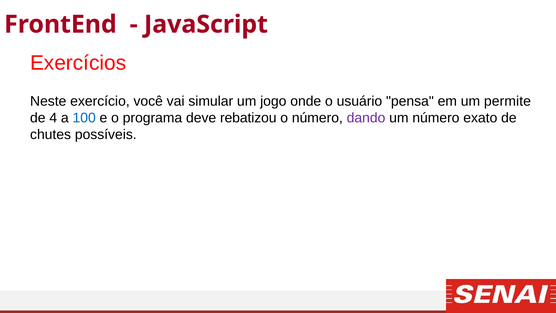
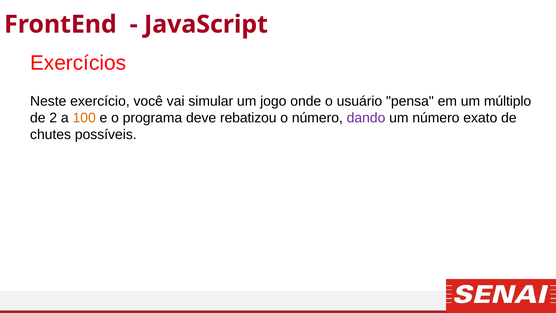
permite: permite -> múltiplo (508, 101)
4: 4 -> 2 (53, 118)
100 colour: blue -> orange (84, 118)
